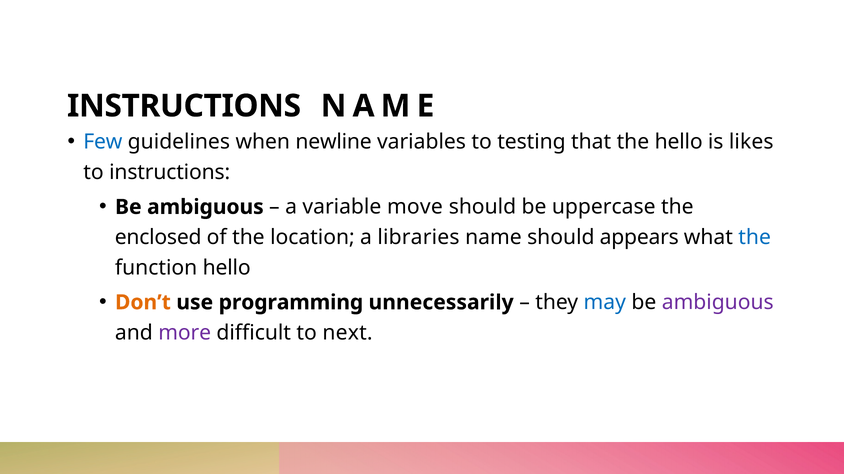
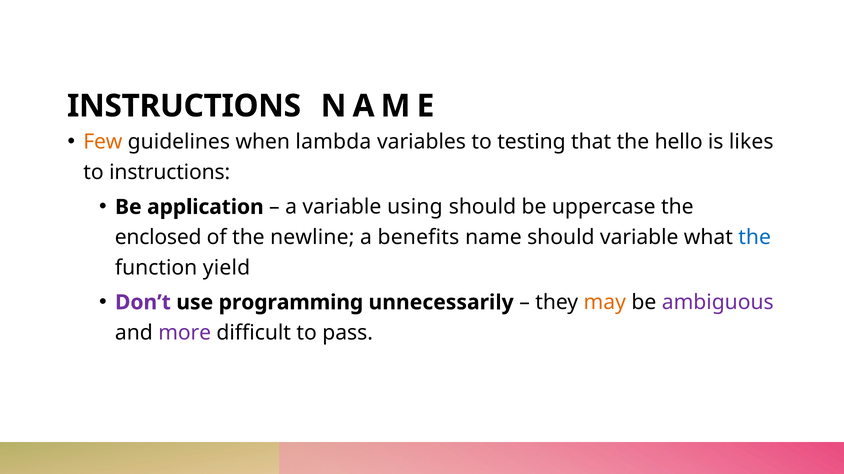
Few colour: blue -> orange (103, 142)
newline: newline -> lambda (333, 142)
ambiguous: ambiguous -> application (205, 207)
move: move -> using (415, 207)
location: location -> newline (312, 238)
libraries: libraries -> benefits (418, 238)
should appears: appears -> variable (639, 238)
function hello: hello -> yield (227, 268)
Don’t colour: orange -> purple (143, 303)
may colour: blue -> orange (605, 303)
next: next -> pass (348, 333)
